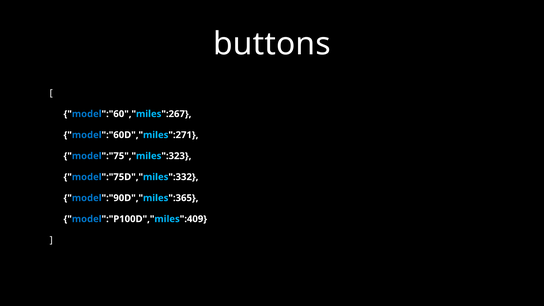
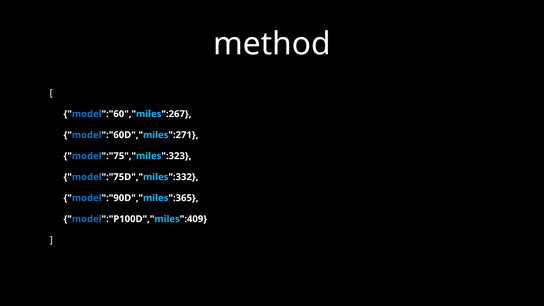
buttons: buttons -> method (272, 44)
